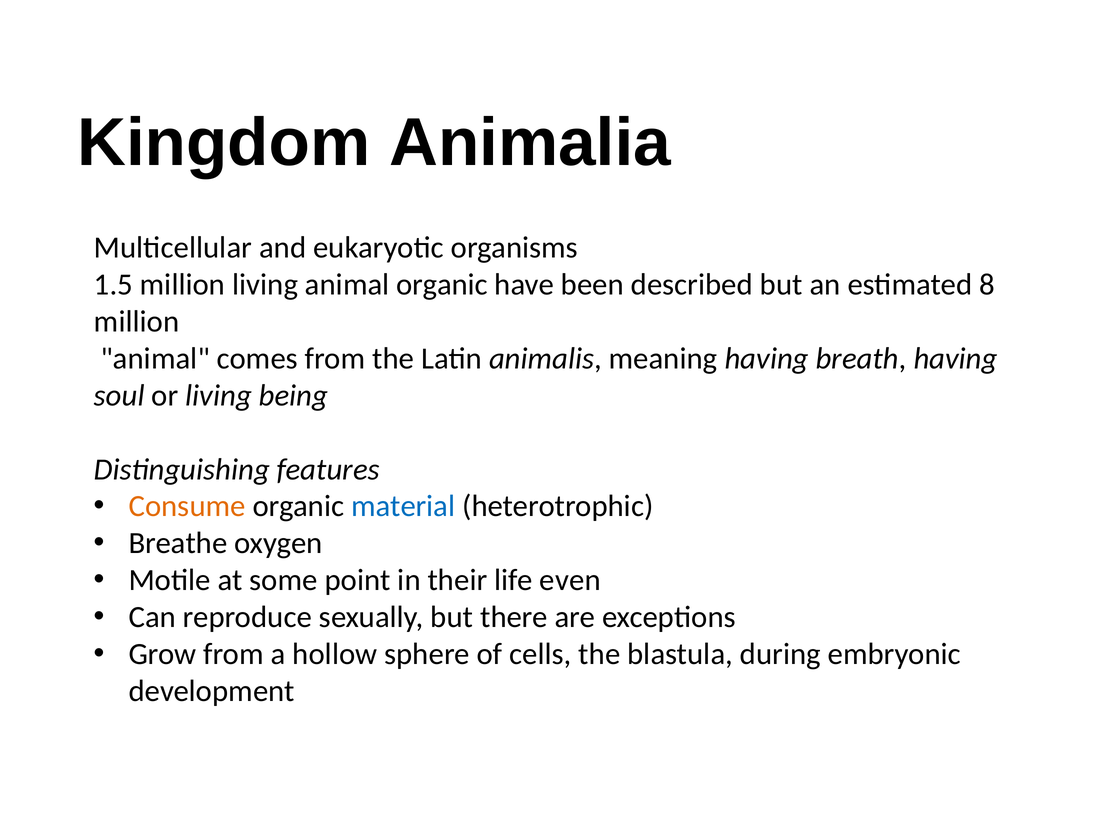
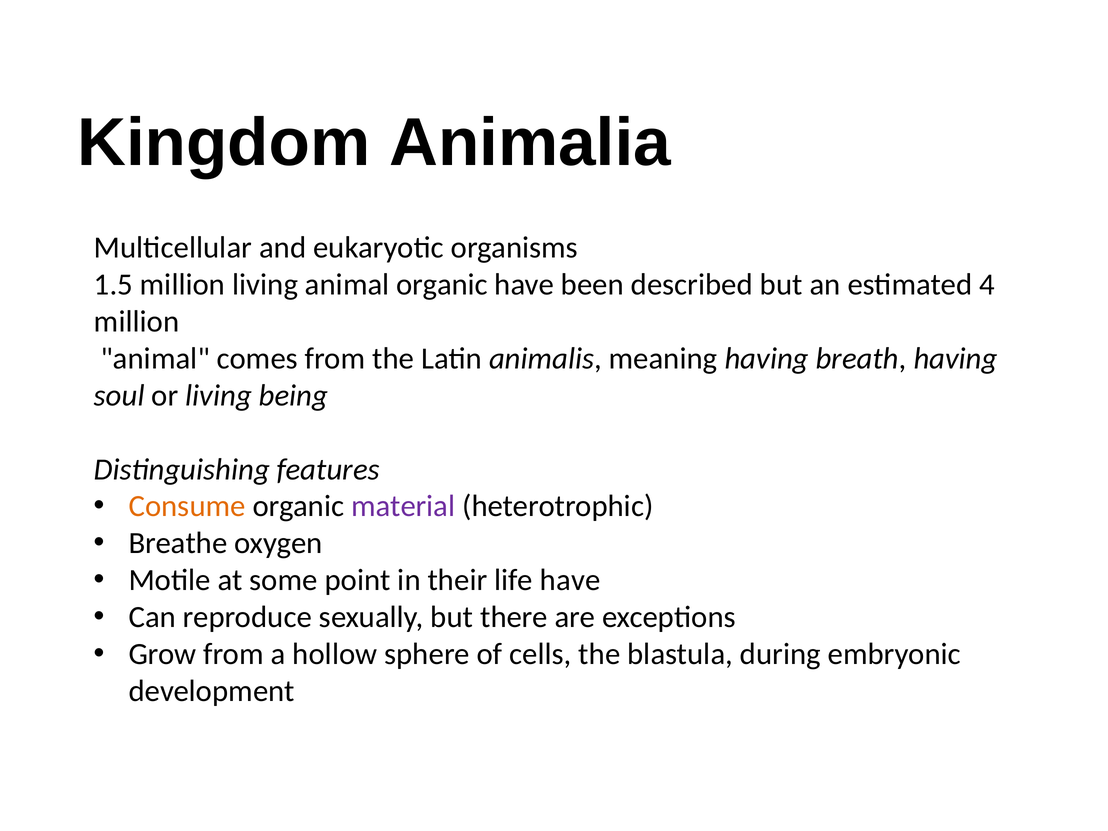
8: 8 -> 4 (987, 285)
material colour: blue -> purple (403, 506)
life even: even -> have (570, 580)
